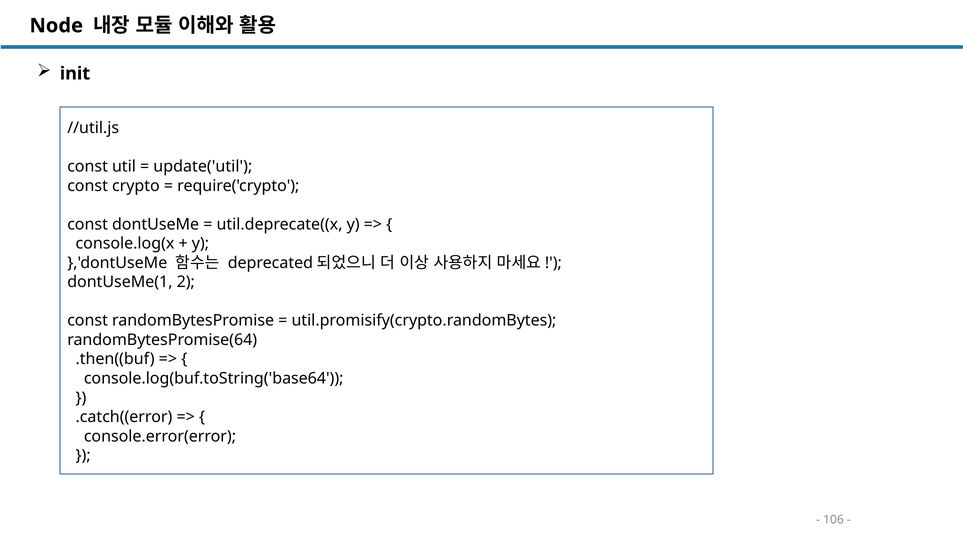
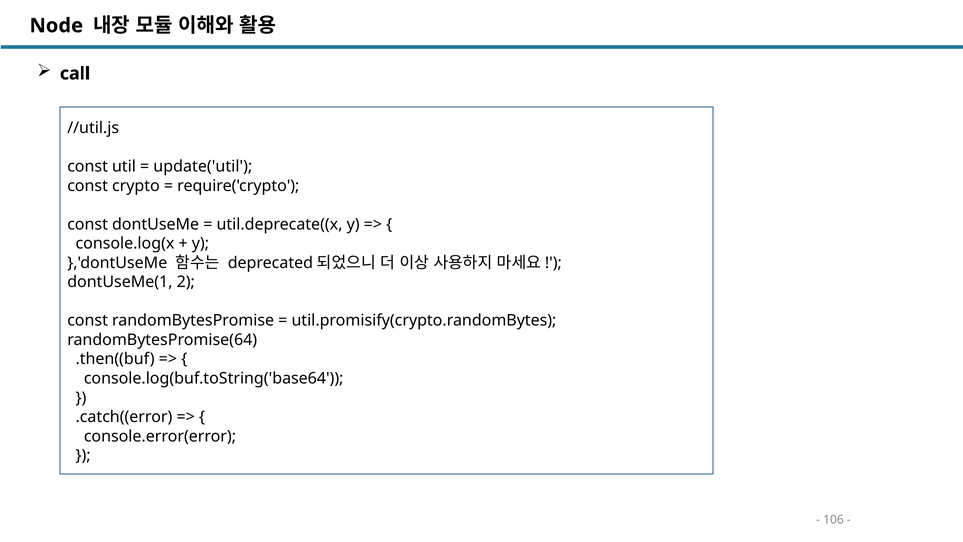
init: init -> call (75, 73)
